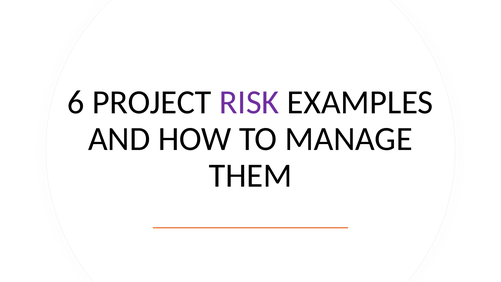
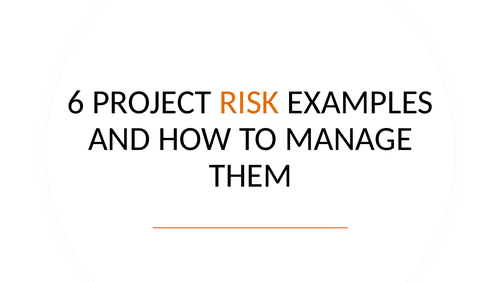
RISK colour: purple -> orange (249, 102)
